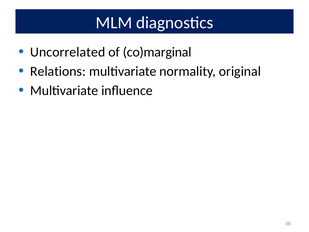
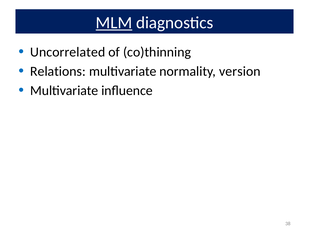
MLM underline: none -> present (114, 23)
co)marginal: co)marginal -> co)thinning (157, 52)
original: original -> version (240, 71)
